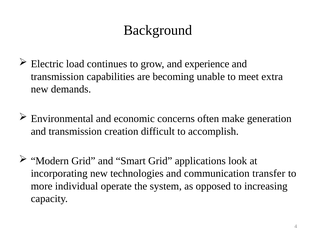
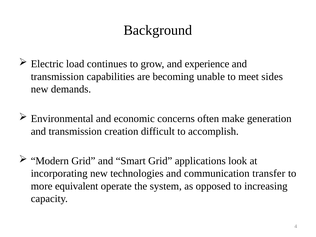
extra: extra -> sides (272, 77)
individual: individual -> equivalent (77, 186)
